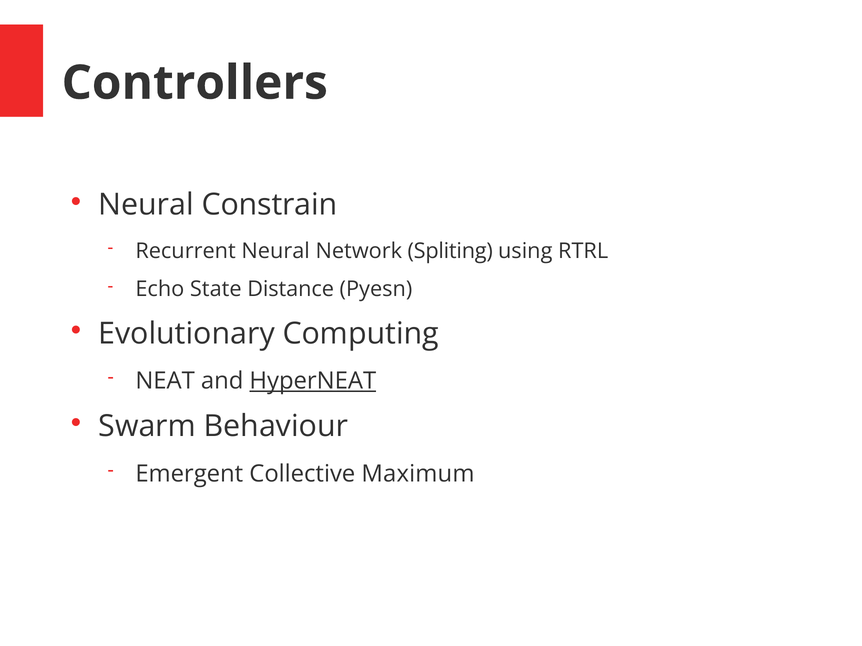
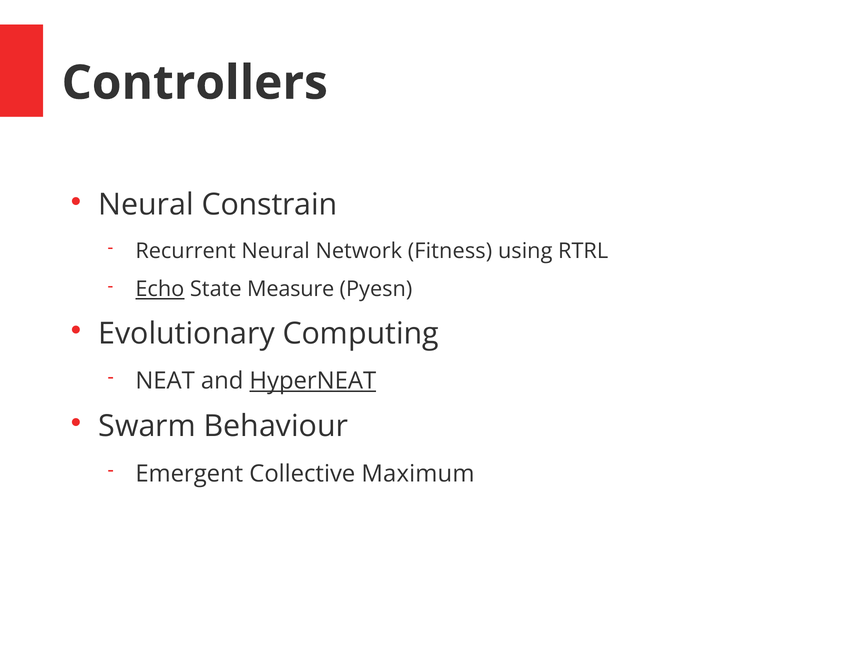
Spliting: Spliting -> Fitness (450, 251)
Echo underline: none -> present (160, 289)
Distance: Distance -> Measure (291, 289)
